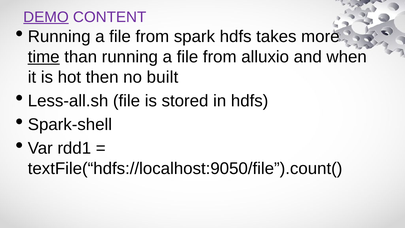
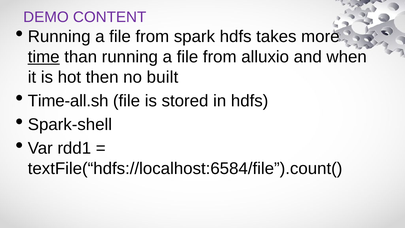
DEMO underline: present -> none (46, 17)
Less-all.sh: Less-all.sh -> Time-all.sh (68, 101)
textFile(“hdfs://localhost:9050/file”).count(: textFile(“hdfs://localhost:9050/file”).count( -> textFile(“hdfs://localhost:6584/file”).count( (185, 168)
